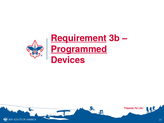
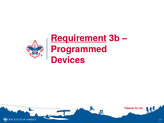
Programmed underline: present -> none (79, 49)
